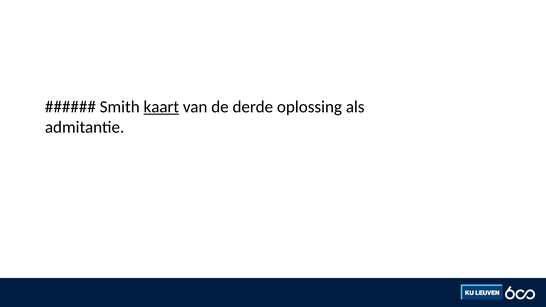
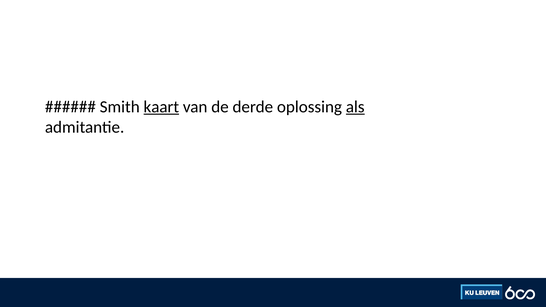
als underline: none -> present (355, 107)
